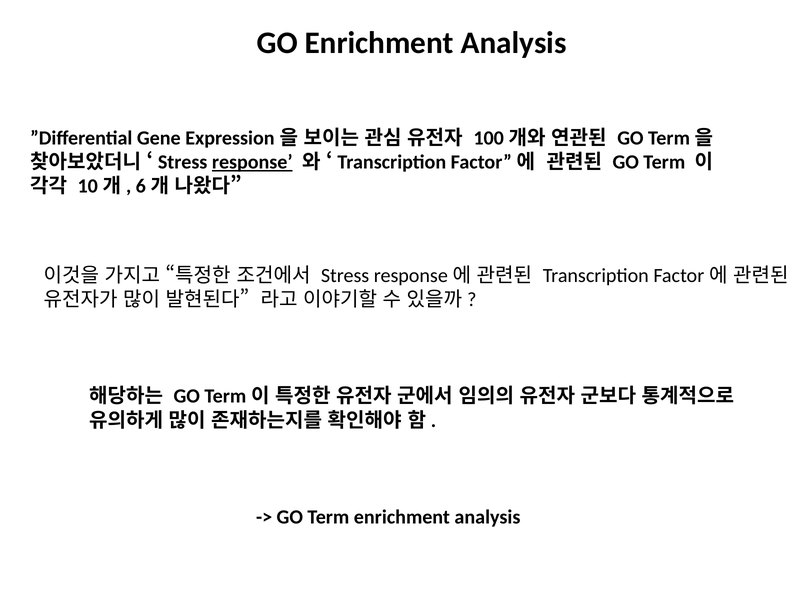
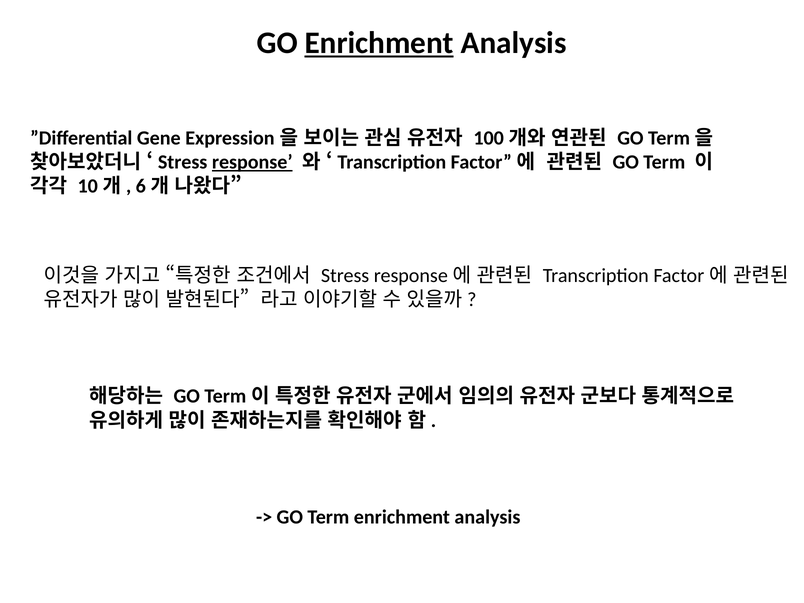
Enrichment underline: none -> present (379, 43)
